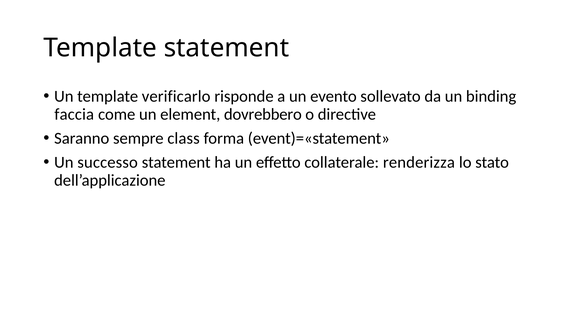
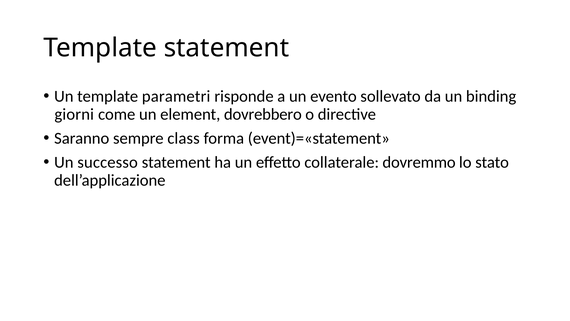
verificarlo: verificarlo -> parametri (176, 96)
faccia: faccia -> giorni (74, 114)
renderizza: renderizza -> dovremmo (419, 162)
